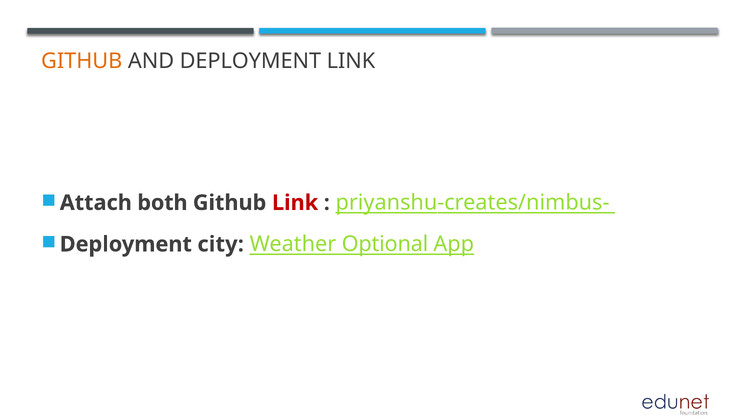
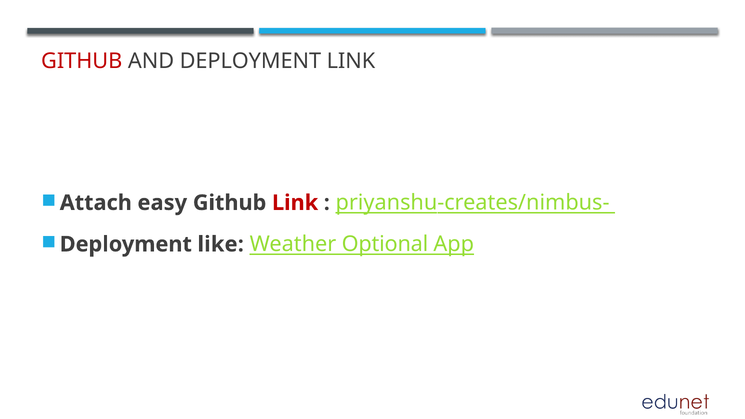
GITHUB colour: orange -> red (82, 61)
both: both -> easy (162, 203)
city: city -> like (221, 244)
